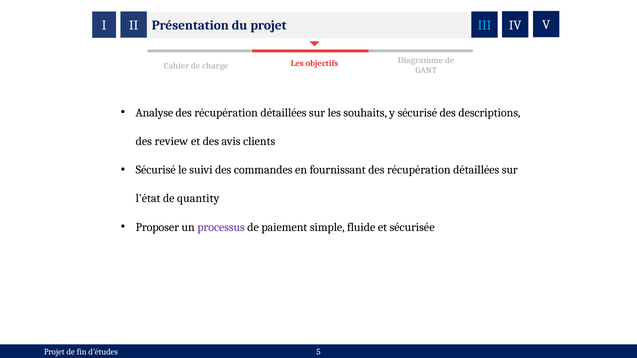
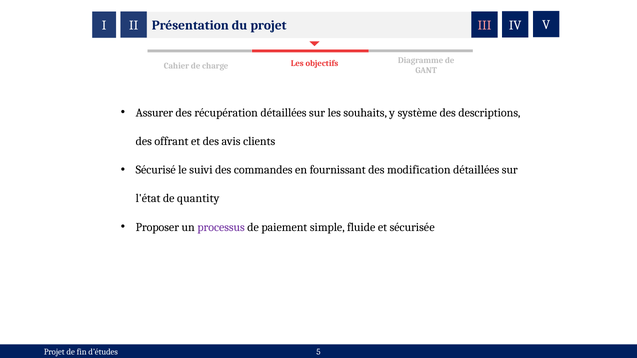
III colour: light blue -> pink (484, 26)
Analyse: Analyse -> Assurer (154, 113)
y sécurisé: sécurisé -> système (417, 113)
review: review -> offrant (171, 141)
fournissant des récupération: récupération -> modification (419, 170)
